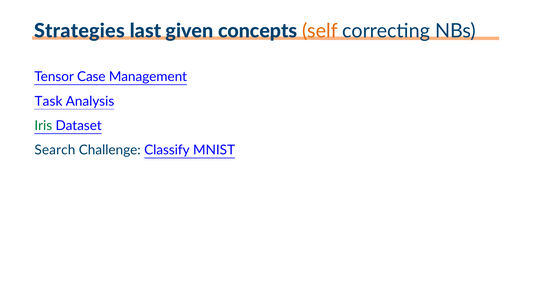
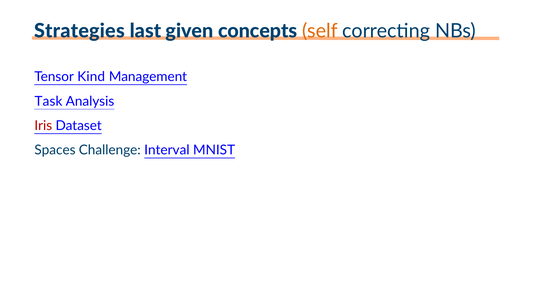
Case: Case -> Kind (91, 77)
Iris colour: green -> red (43, 126)
Search: Search -> Spaces (55, 150)
Classify: Classify -> Interval (167, 150)
